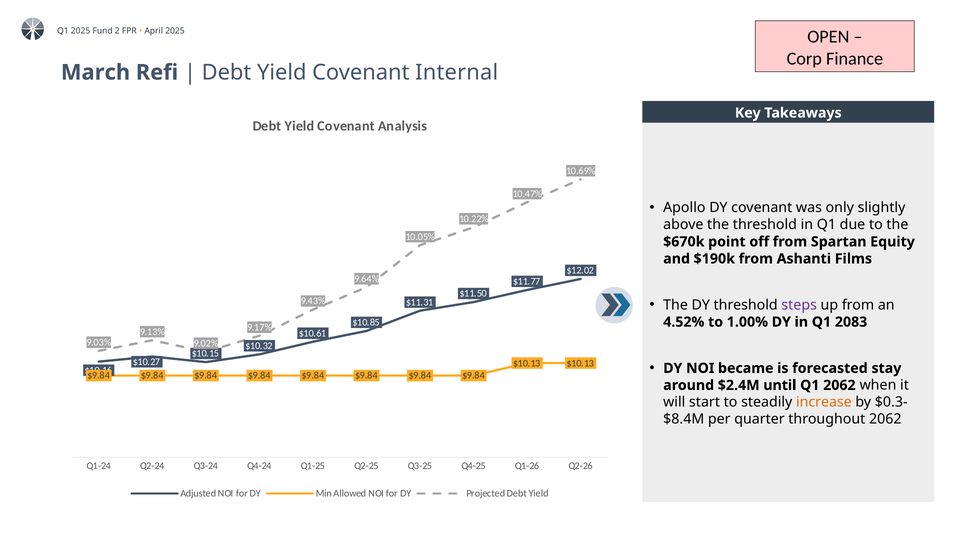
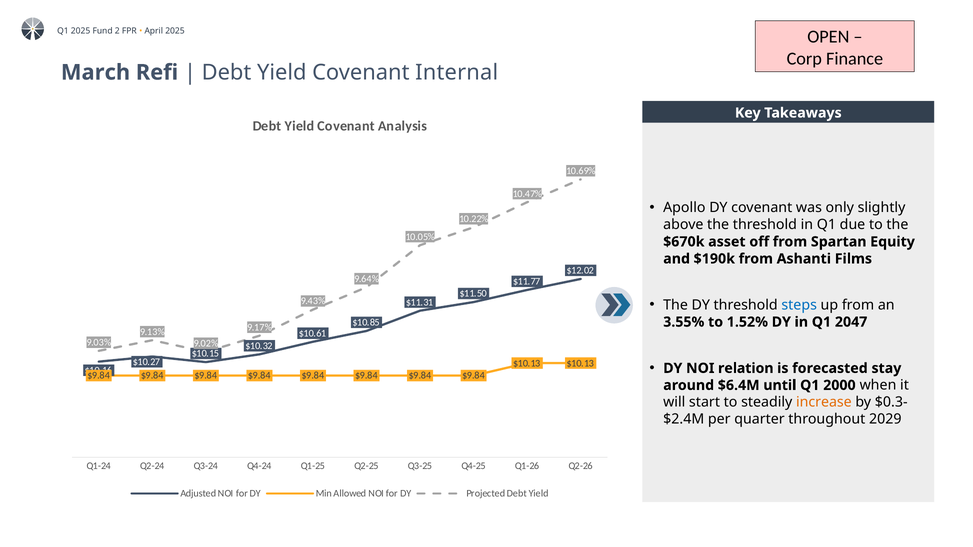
point: point -> asset (727, 242)
steps colour: purple -> blue (799, 305)
4.52%: 4.52% -> 3.55% (684, 322)
1.00%: 1.00% -> 1.52% (747, 322)
2083: 2083 -> 2047 (851, 322)
became: became -> relation (746, 368)
$2.4M: $2.4M -> $6.4M (739, 385)
Q1 2062: 2062 -> 2000 (839, 385)
$8.4M: $8.4M -> $2.4M (684, 420)
throughout 2062: 2062 -> 2029 (885, 420)
